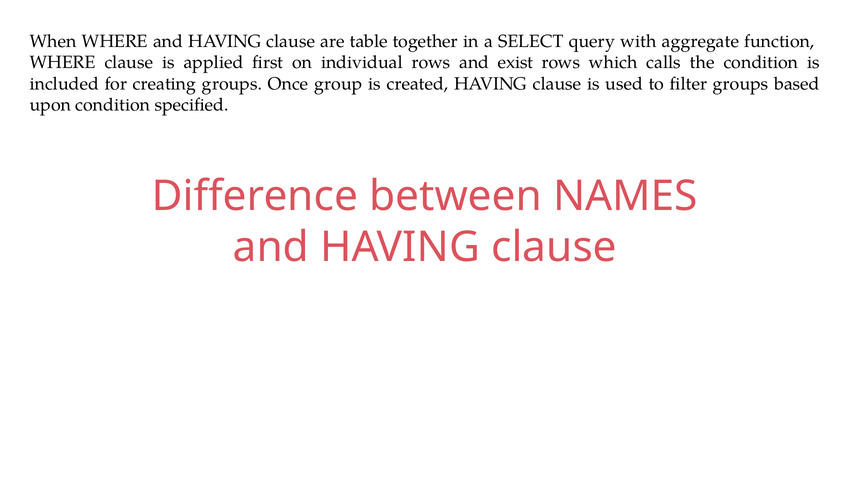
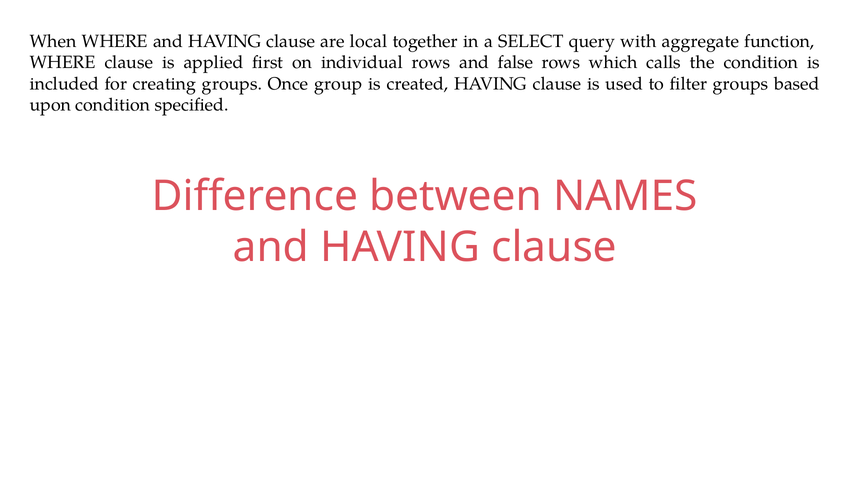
table: table -> local (369, 41)
exist: exist -> false (516, 63)
